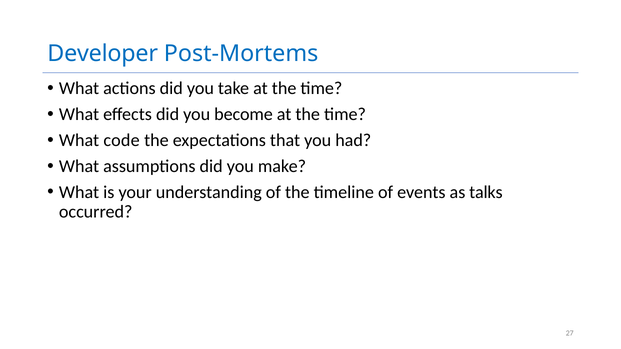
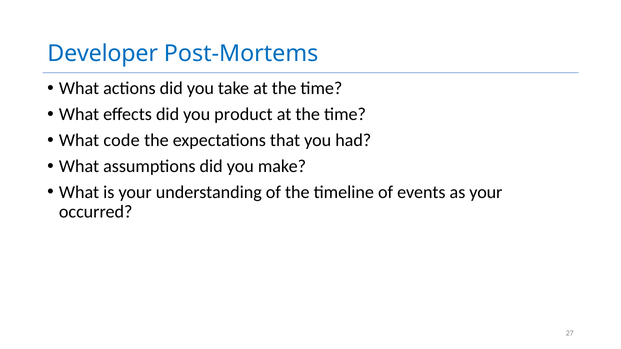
become: become -> product (243, 114)
as talks: talks -> your (486, 192)
